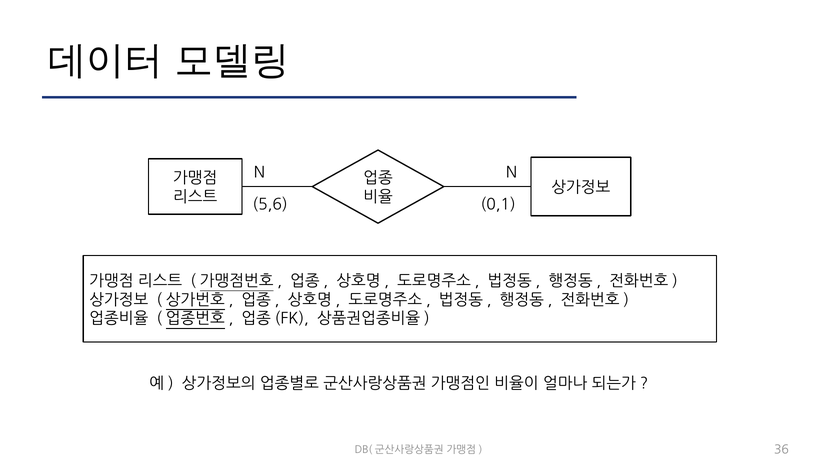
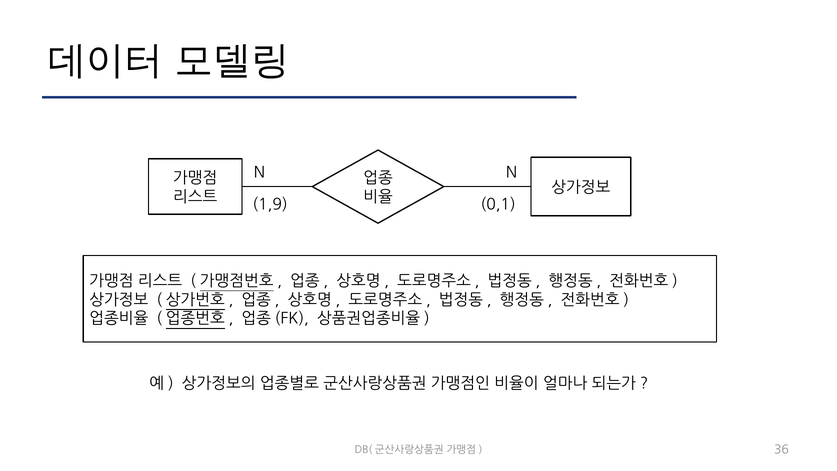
5,6: 5,6 -> 1,9 (270, 204)
